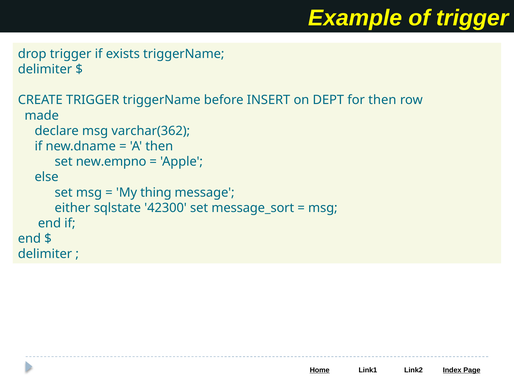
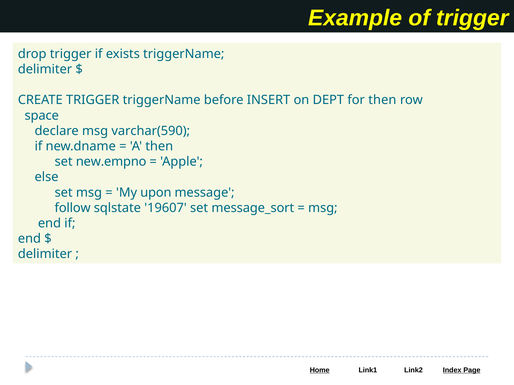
made: made -> space (42, 116)
varchar(362: varchar(362 -> varchar(590 (151, 131)
thing: thing -> upon (156, 193)
either: either -> follow (73, 208)
42300: 42300 -> 19607 (166, 208)
